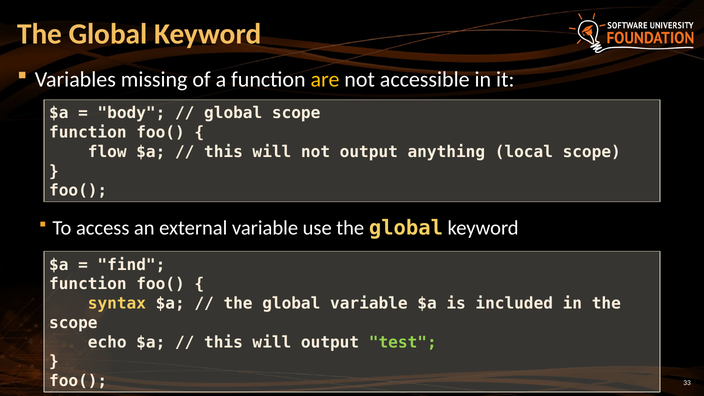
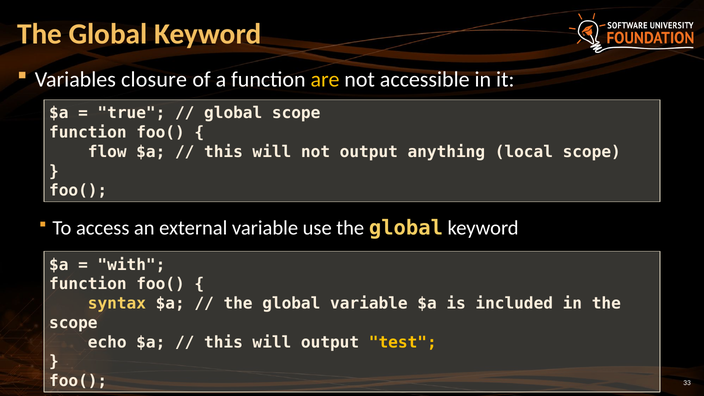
missing: missing -> closure (154, 80)
body: body -> true (131, 113)
find: find -> with (131, 265)
test colour: light green -> yellow (403, 342)
